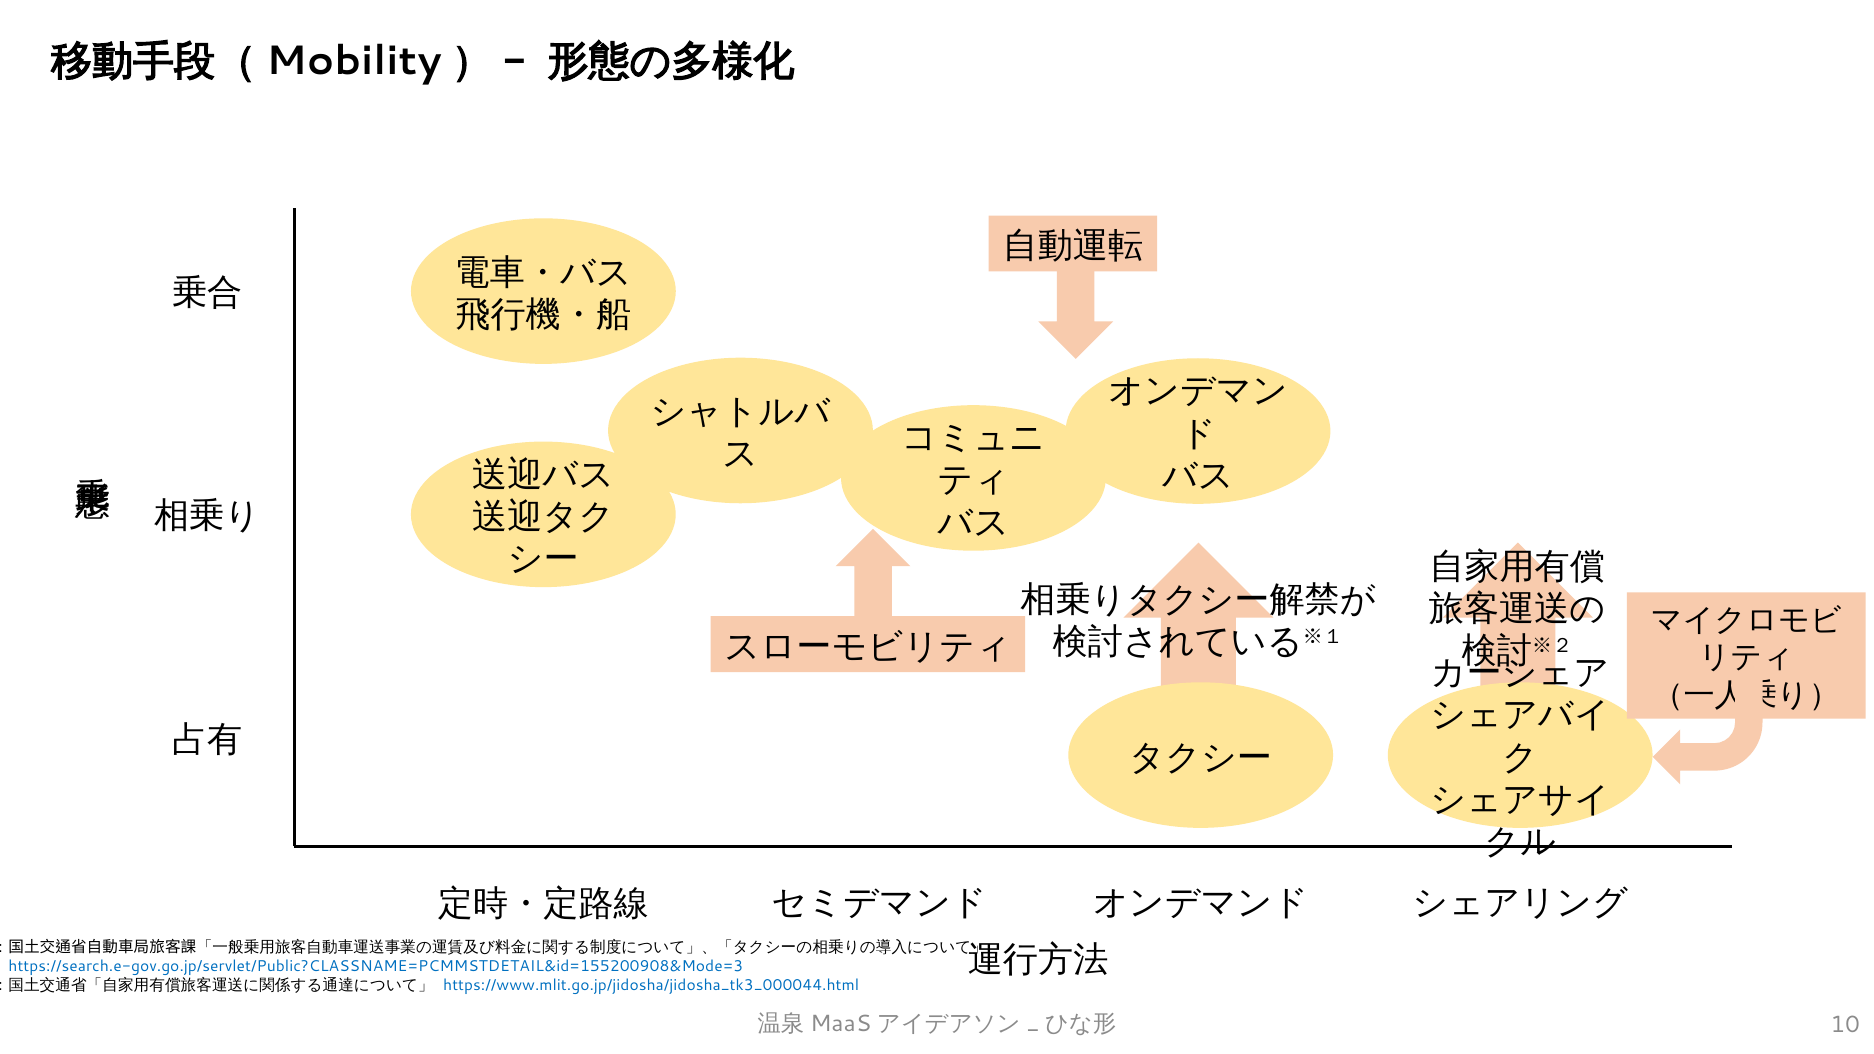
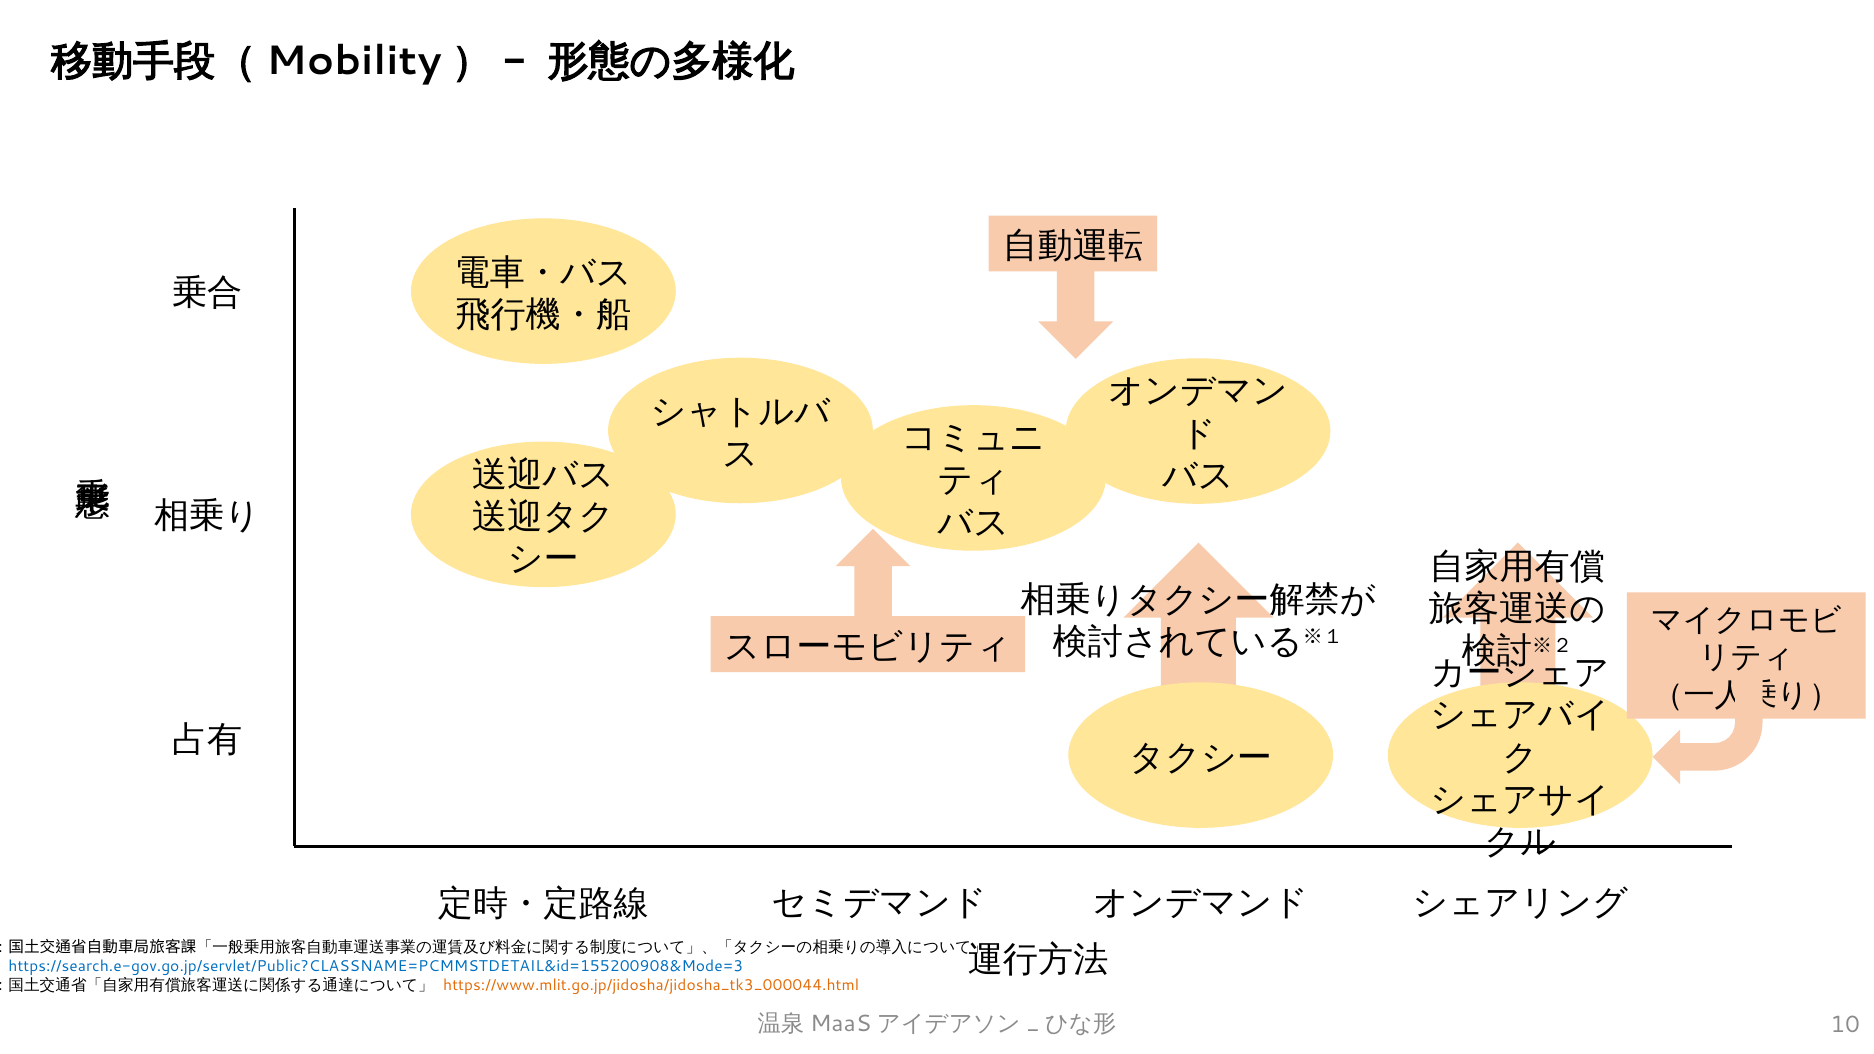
https://www.mlit.go.jp/jidosha/jidosha_tk3_000044.html colour: blue -> orange (651, 985)
